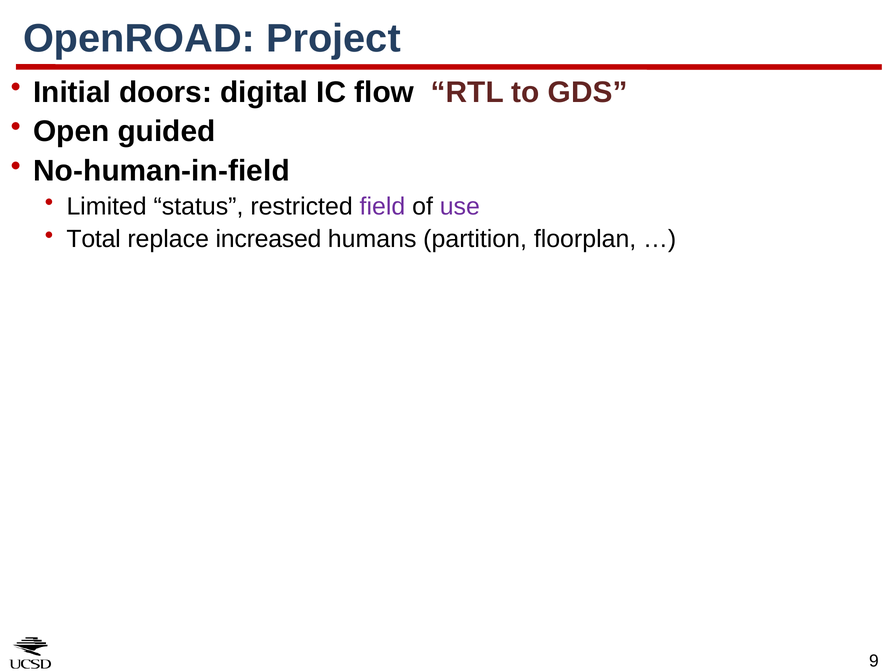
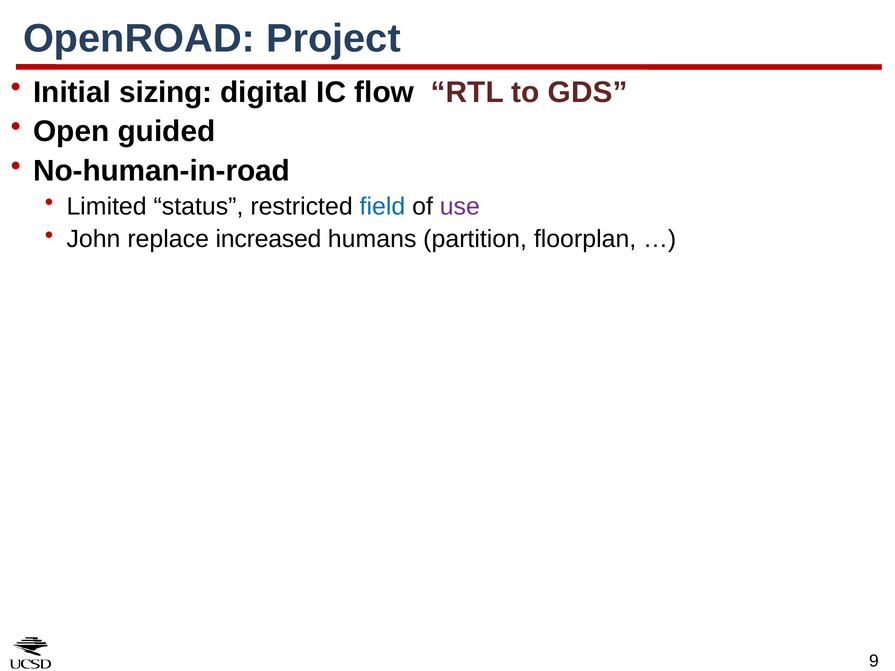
doors: doors -> sizing (166, 92)
No-human-in-field: No-human-in-field -> No-human-in-road (162, 171)
field colour: purple -> blue (382, 207)
Total: Total -> John (93, 239)
